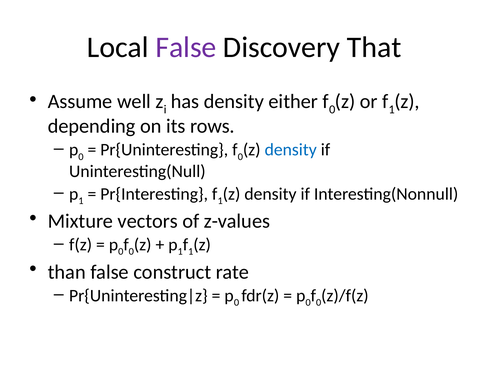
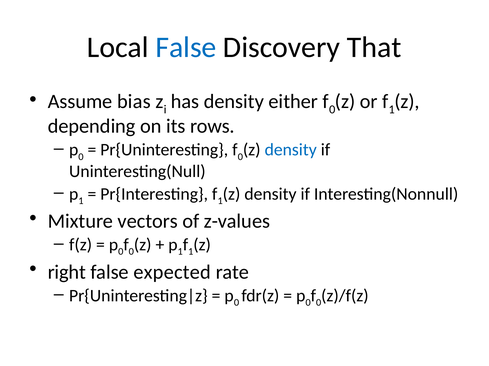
False colour: purple -> blue (186, 47)
well: well -> bias (134, 102)
than: than -> right (67, 273)
construct: construct -> expected (172, 273)
